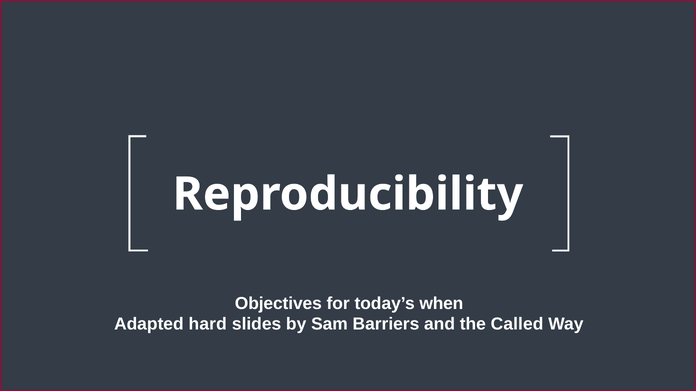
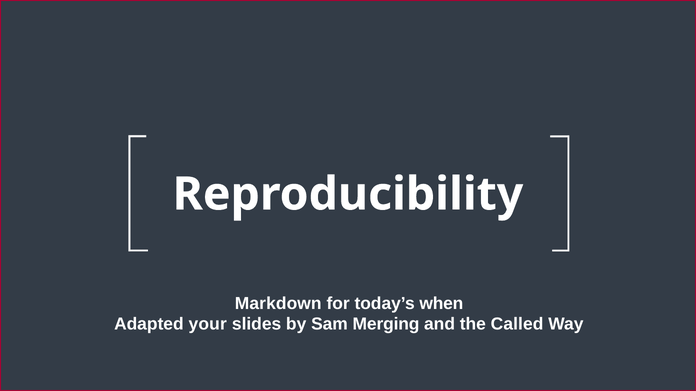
Objectives: Objectives -> Markdown (278, 304)
hard: hard -> your (208, 325)
Barriers: Barriers -> Merging (386, 325)
